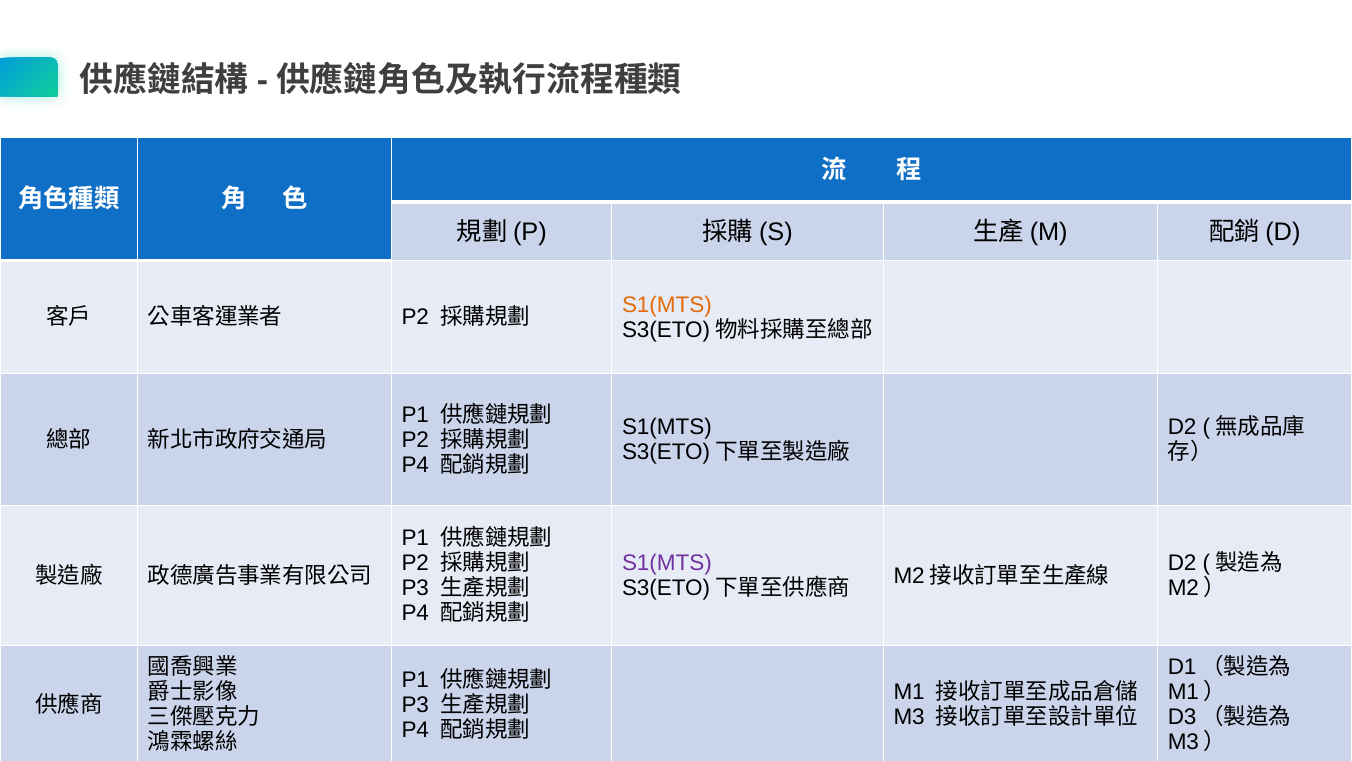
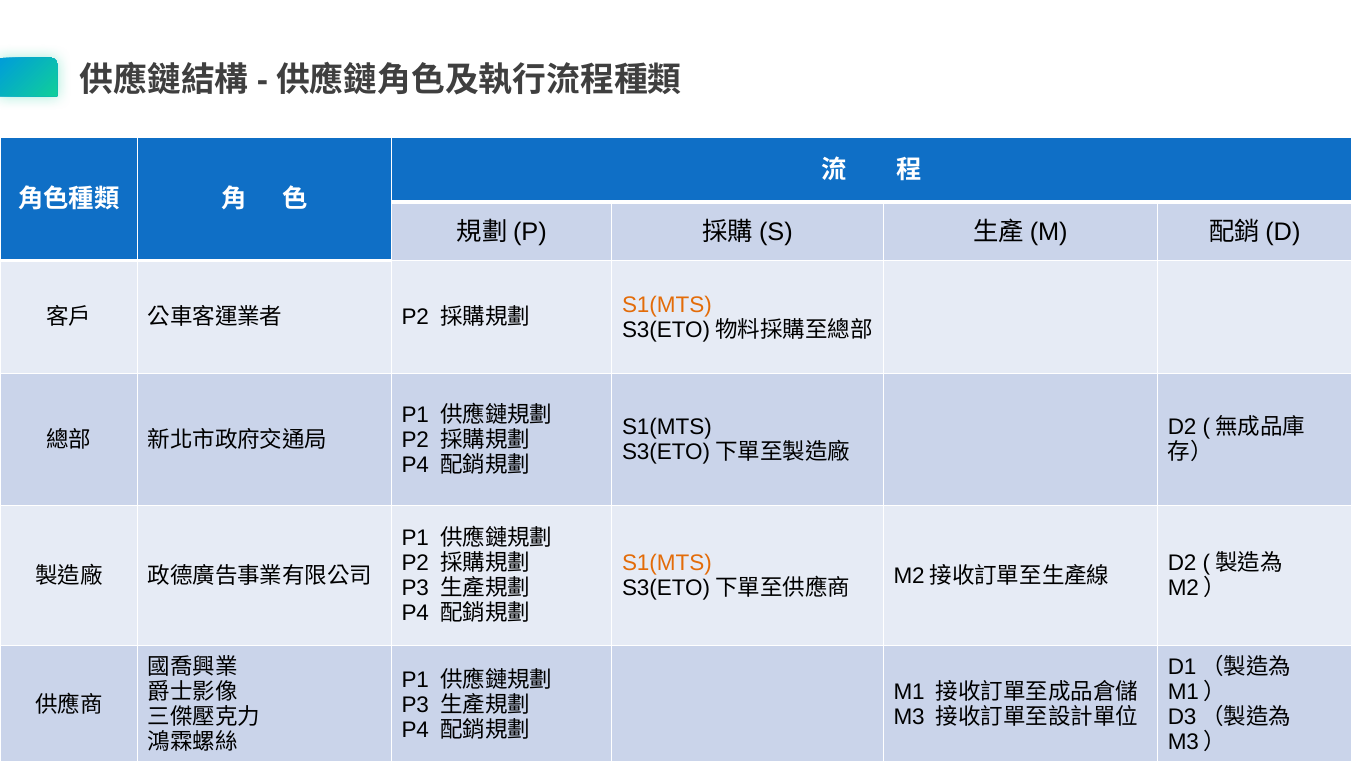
S1(MTS colour: purple -> orange (667, 563)
